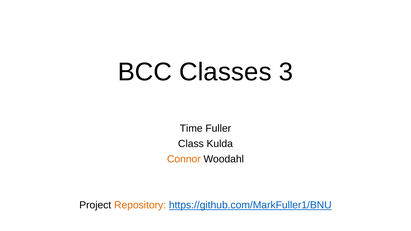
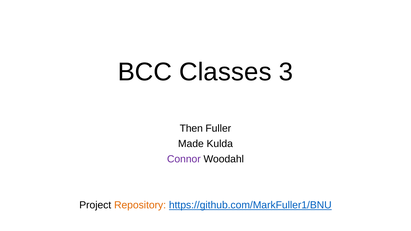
Time: Time -> Then (191, 128)
Class: Class -> Made (191, 144)
Connor colour: orange -> purple (184, 159)
